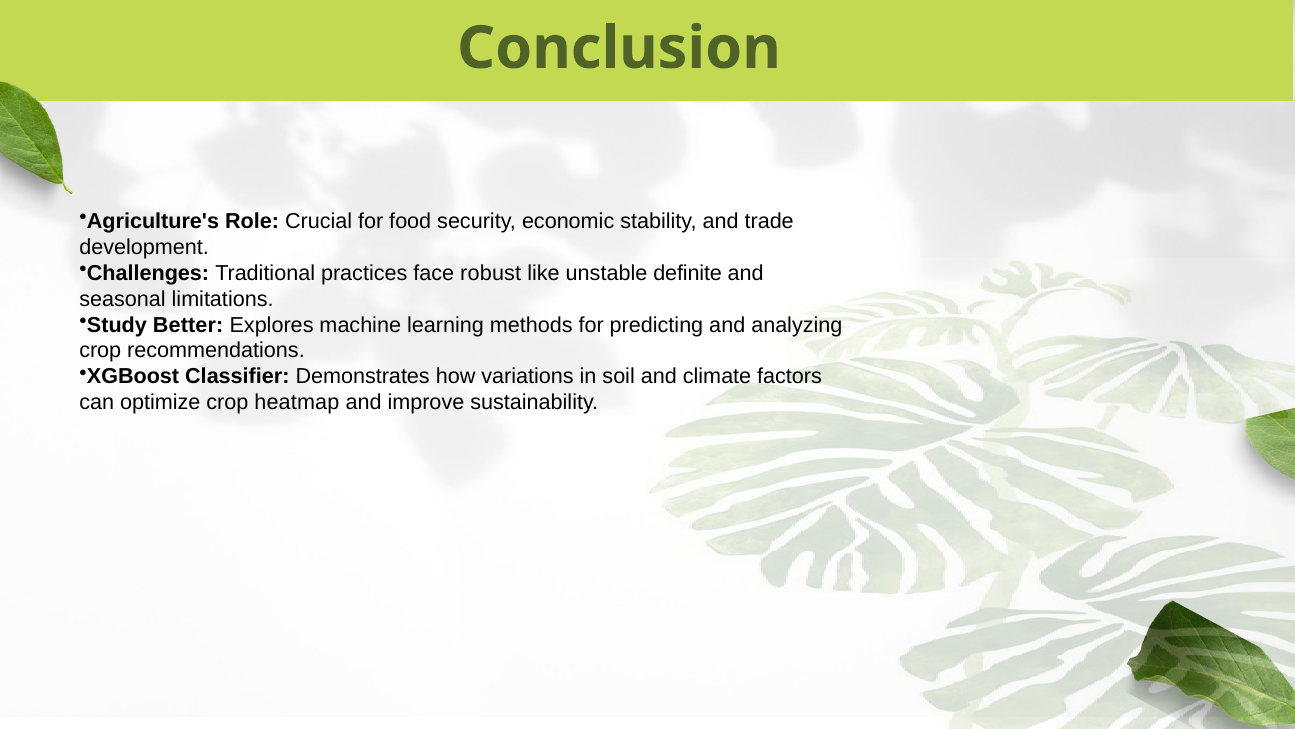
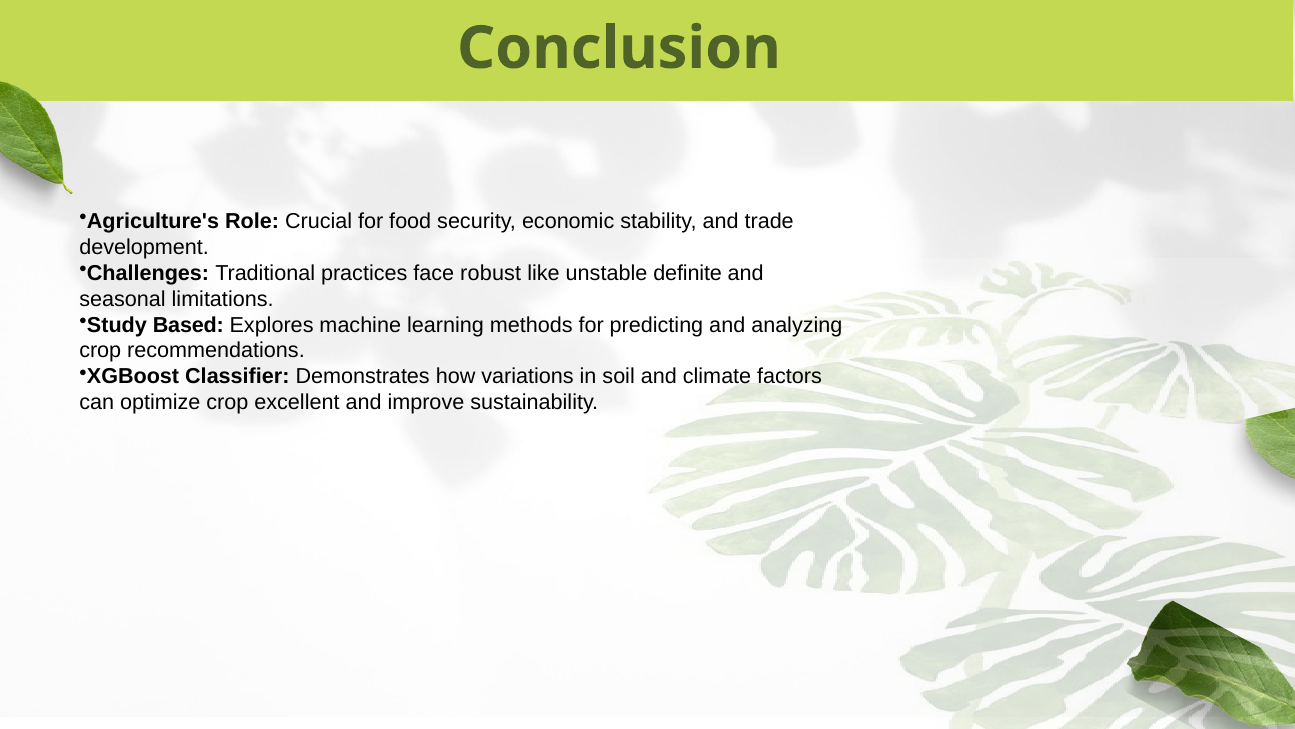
Better: Better -> Based (188, 325)
heatmap: heatmap -> excellent (297, 402)
